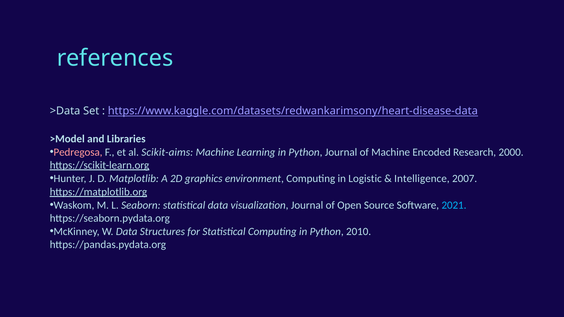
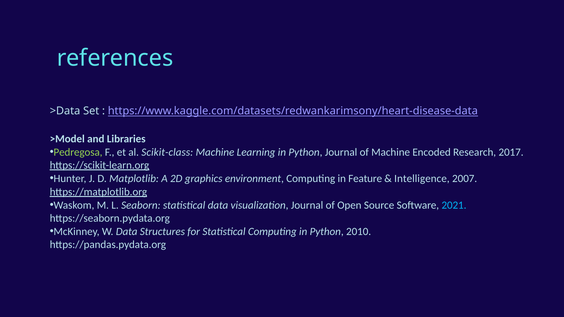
Pedregosa colour: pink -> light green (78, 152)
Scikit-aims: Scikit-aims -> Scikit-class (167, 152)
2000: 2000 -> 2017 (511, 152)
Logistic: Logistic -> Feature (365, 179)
